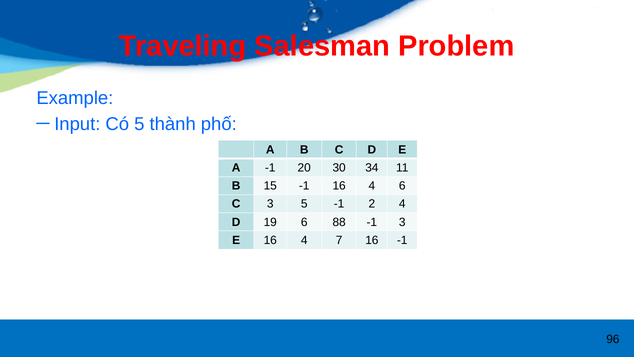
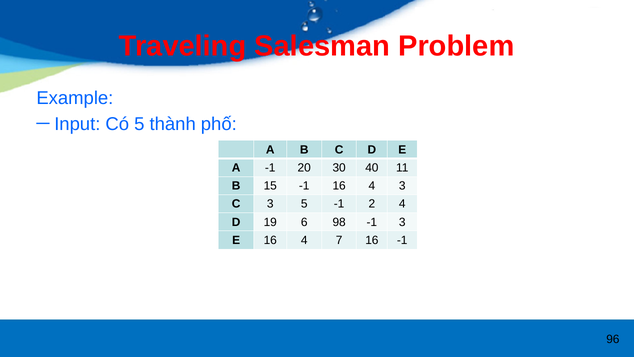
34: 34 -> 40 (372, 168)
4 6: 6 -> 3 (402, 186)
88: 88 -> 98 (339, 222)
